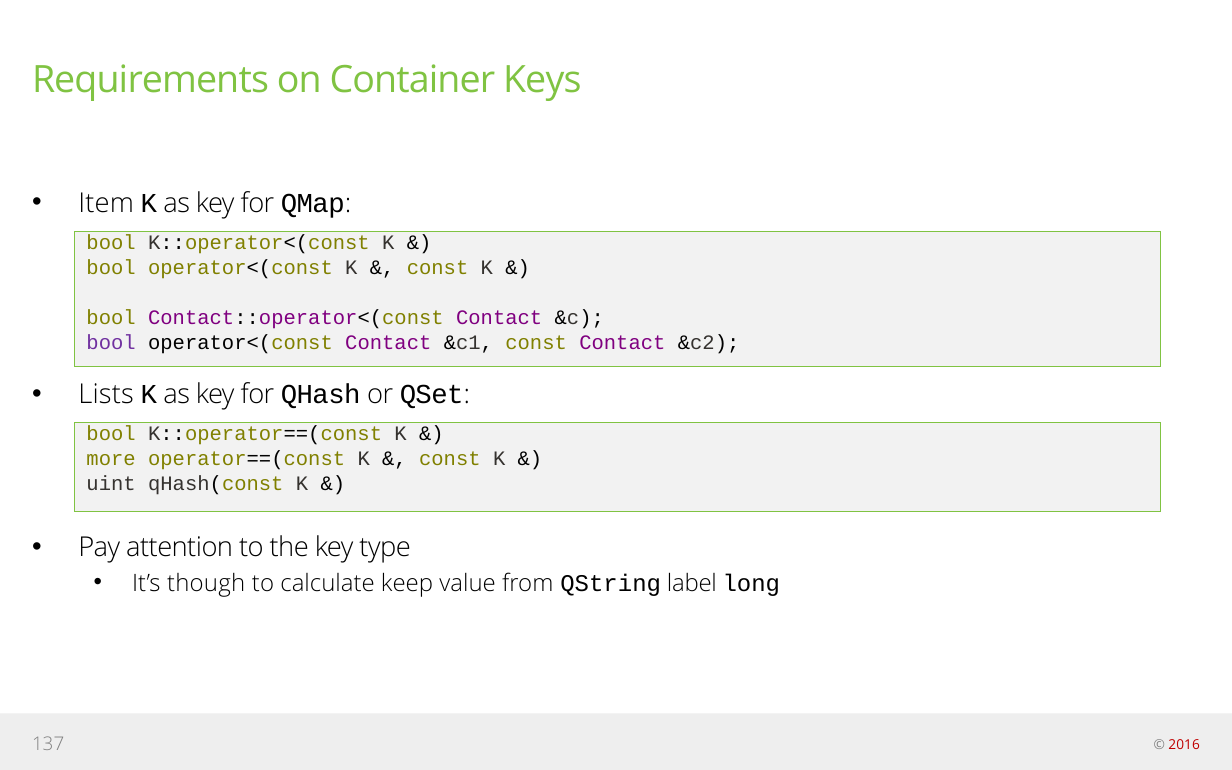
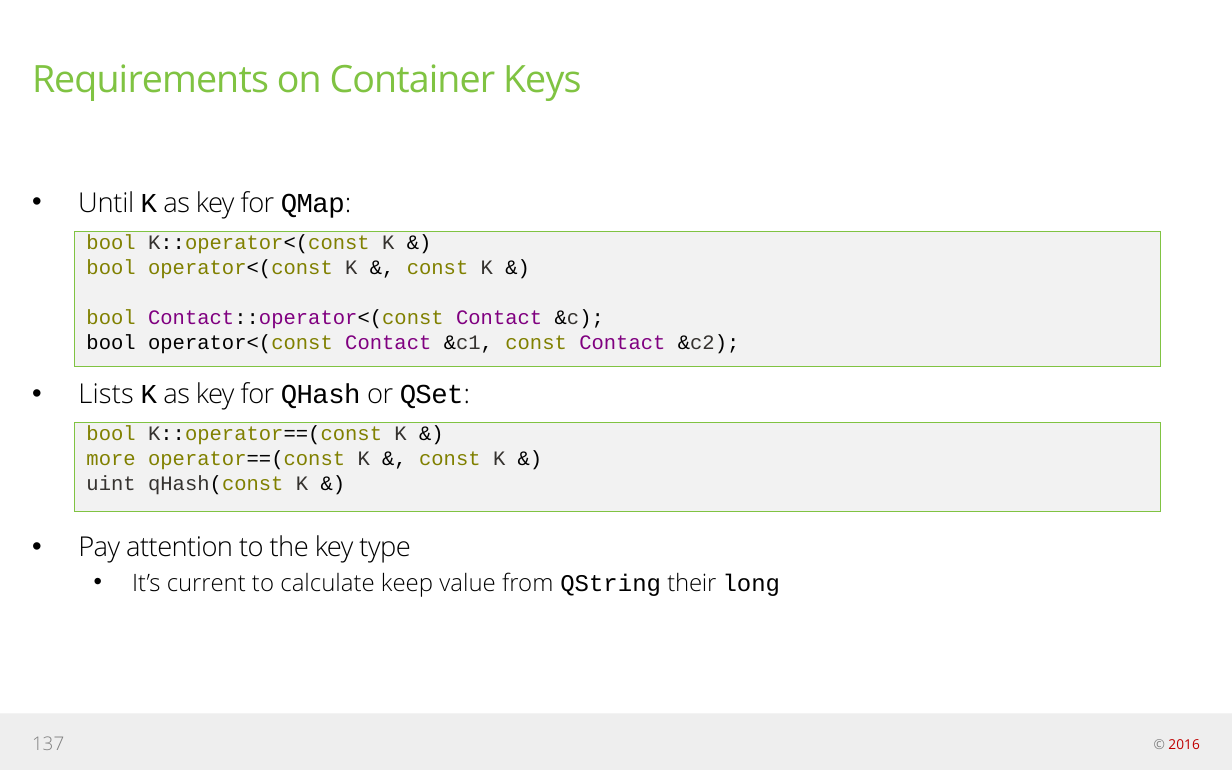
Item: Item -> Until (106, 203)
bool colour: purple -> black (111, 343)
though: though -> current (206, 583)
label: label -> their (692, 583)
